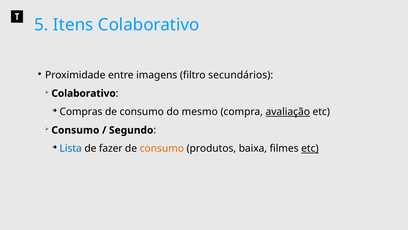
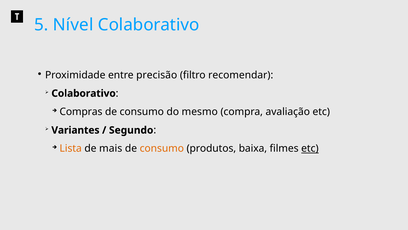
Itens: Itens -> Nível (73, 25)
imagens: imagens -> precisão (157, 75)
secundários: secundários -> recomendar (241, 75)
avaliação underline: present -> none (288, 112)
Consumo: Consumo -> Variantes (75, 130)
Lista colour: blue -> orange (71, 148)
fazer: fazer -> mais (111, 148)
